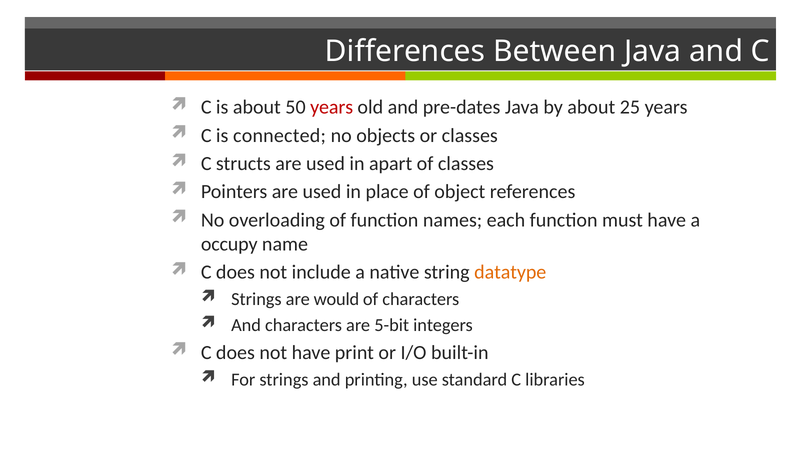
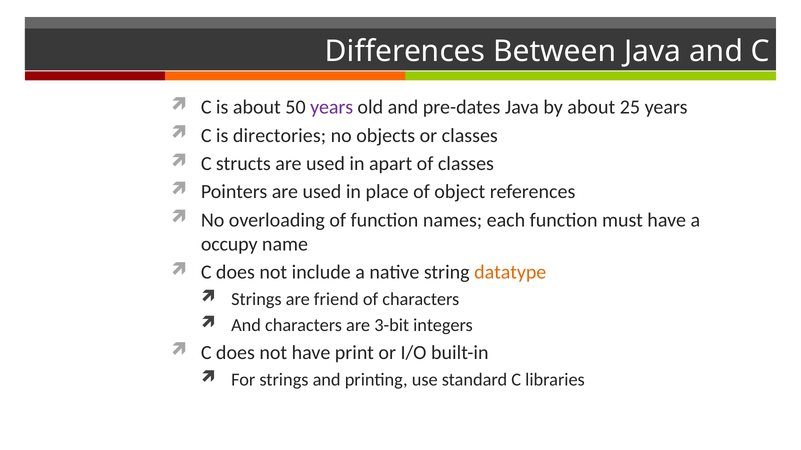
years colour: red -> purple (332, 107)
connected: connected -> directories (280, 136)
would: would -> friend (336, 300)
5-bit: 5-bit -> 3-bit (392, 326)
